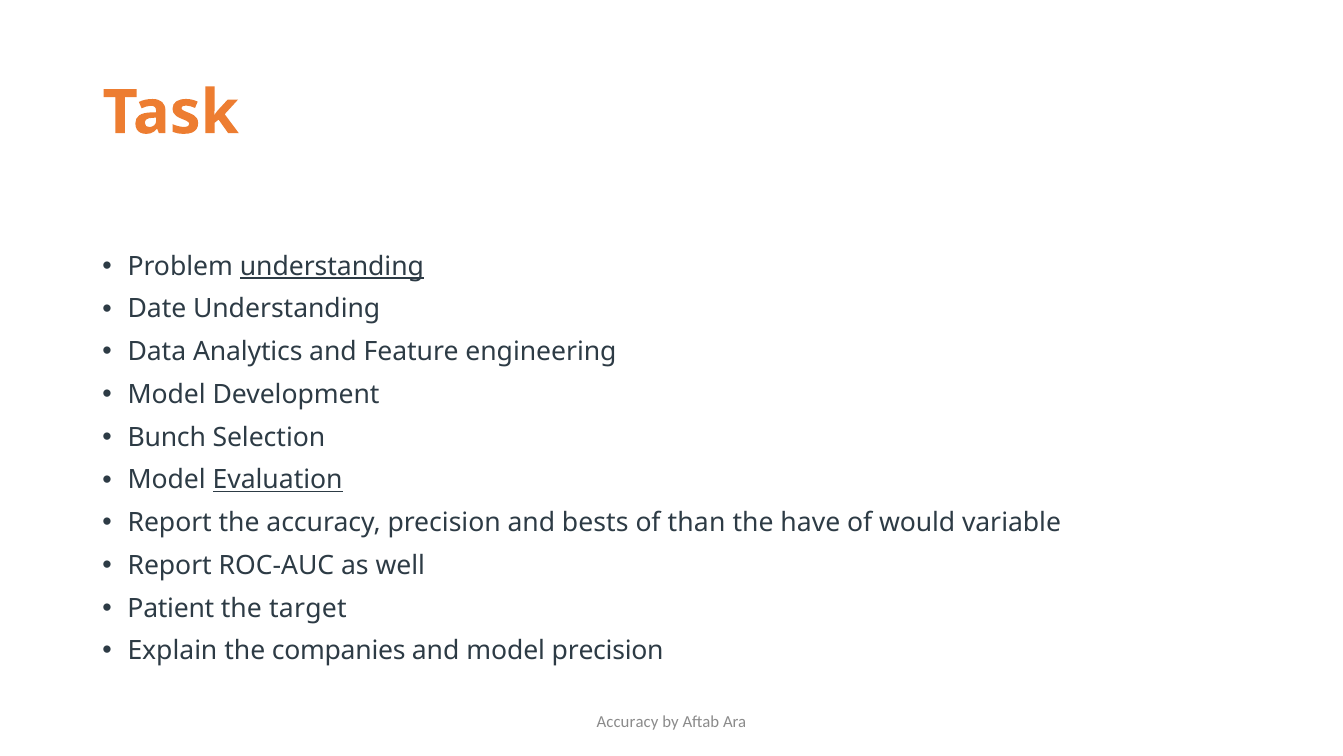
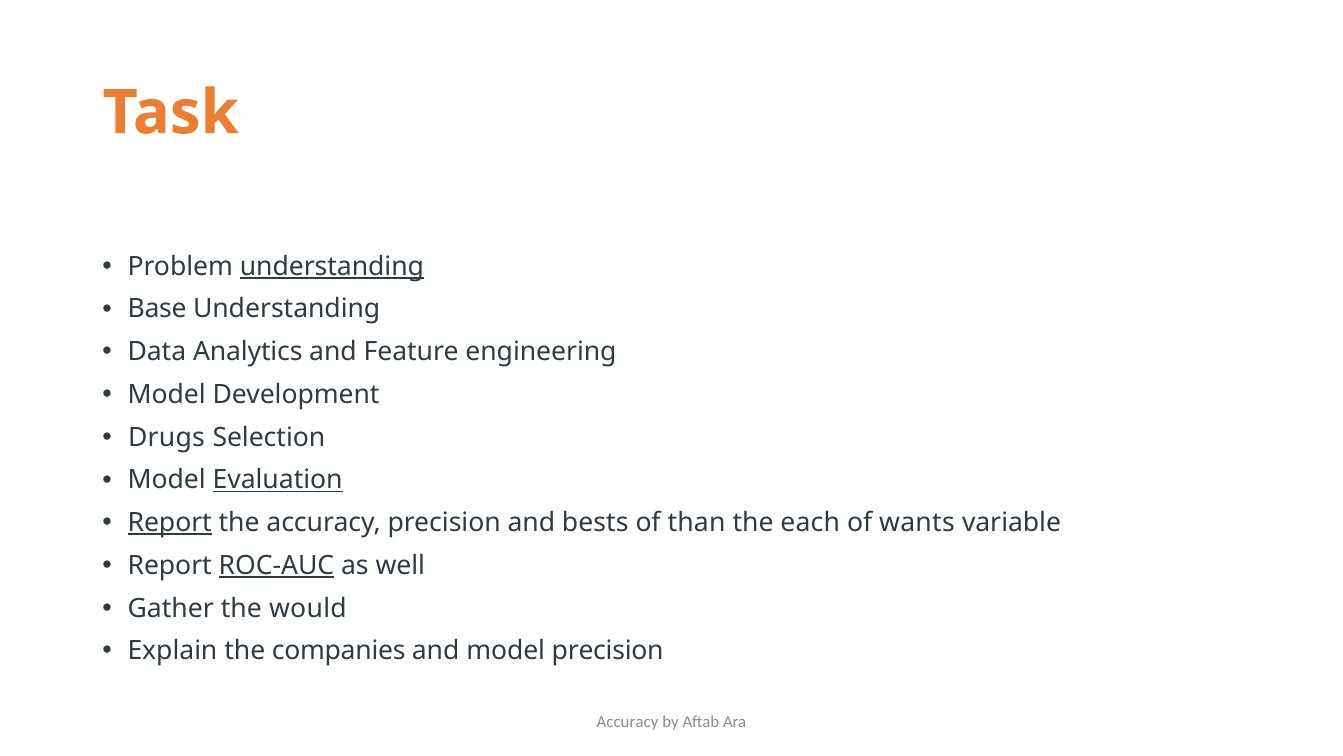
Date: Date -> Base (157, 309)
Bunch: Bunch -> Drugs (167, 437)
Report underline: none -> present (170, 522)
have: have -> each (810, 522)
would: would -> wants (917, 522)
ROC-AUC underline: none -> present (276, 565)
Patient: Patient -> Gather (171, 608)
target: target -> would (308, 608)
